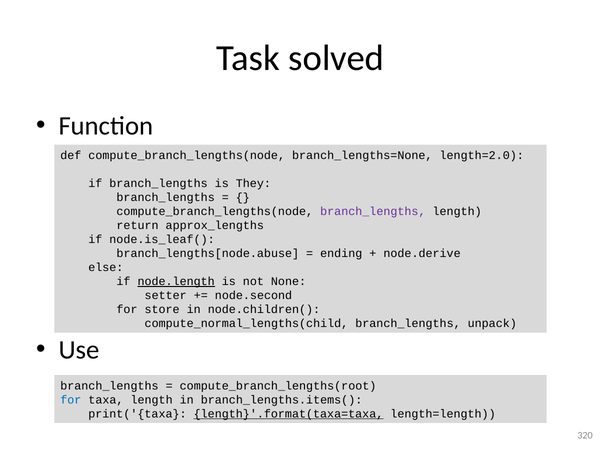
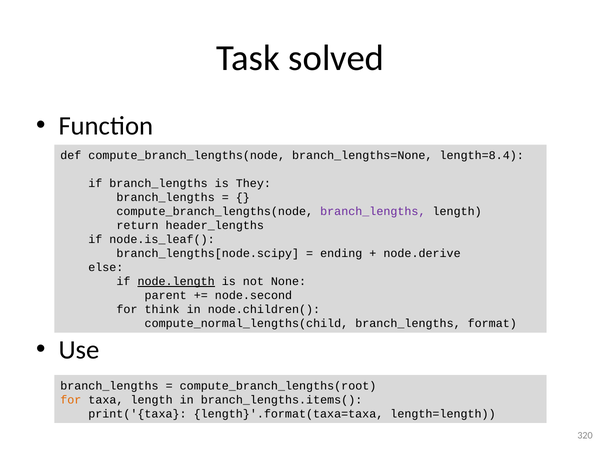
length=2.0: length=2.0 -> length=8.4 (482, 156)
approx_lengths: approx_lengths -> header_lengths (215, 226)
branch_lengths[node.abuse: branch_lengths[node.abuse -> branch_lengths[node.scipy (208, 254)
setter: setter -> parent (166, 296)
store: store -> think (162, 310)
unpack: unpack -> format (492, 324)
for colour: blue -> orange (71, 400)
length}'.format(taxa=taxa underline: present -> none (288, 414)
